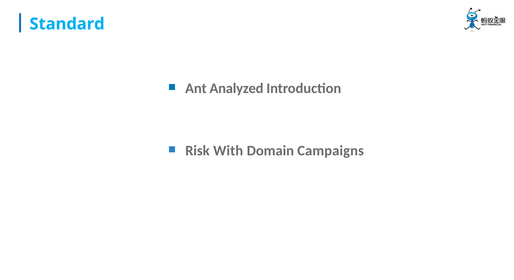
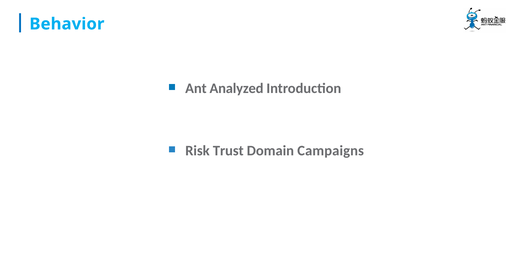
Standard: Standard -> Behavior (67, 24)
With: With -> Trust (228, 151)
